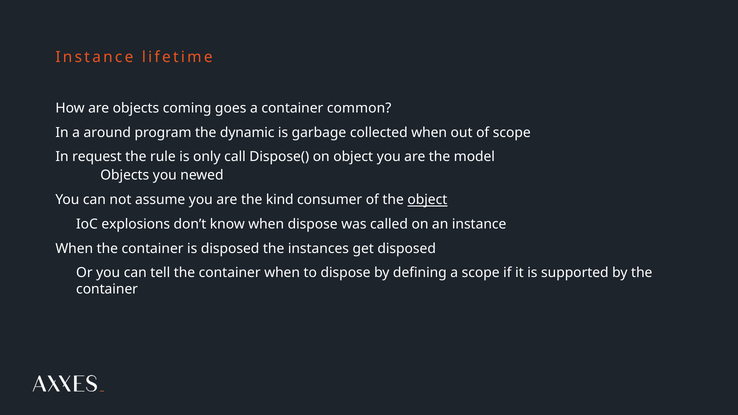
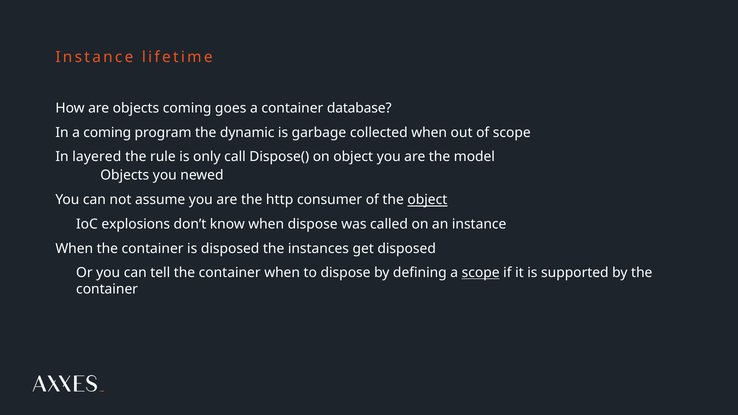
common: common -> database (359, 108)
a around: around -> coming (107, 133)
request: request -> layered (97, 157)
kind: kind -> http (280, 200)
scope underline: none -> present (481, 273)
